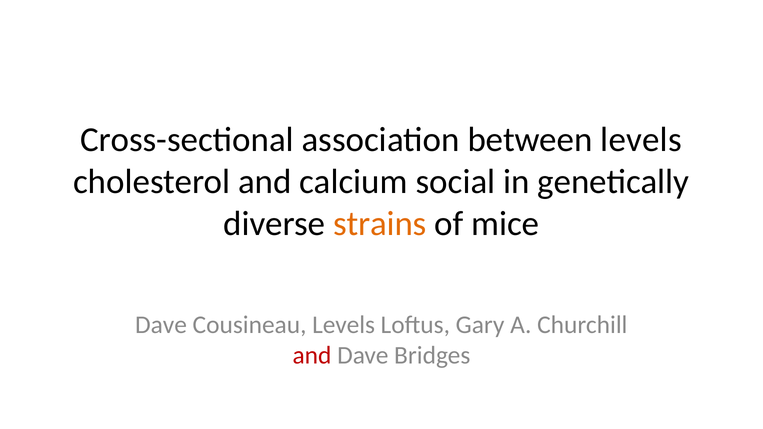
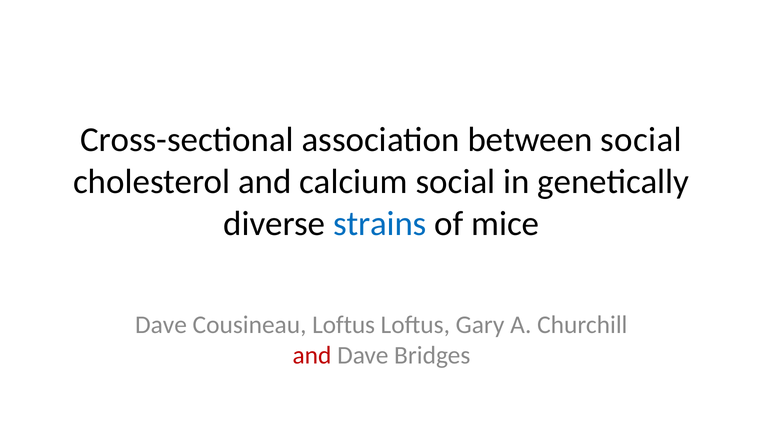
between levels: levels -> social (641, 140)
strains colour: orange -> blue (380, 224)
Cousineau Levels: Levels -> Loftus (344, 325)
